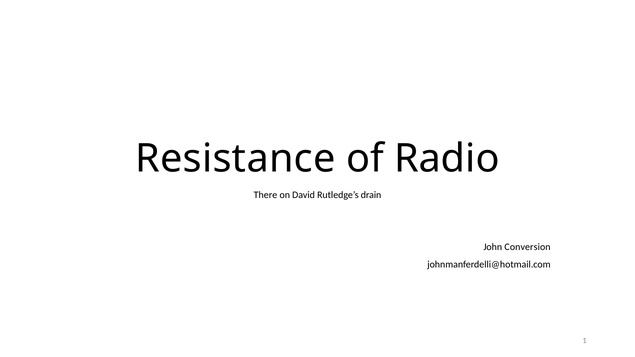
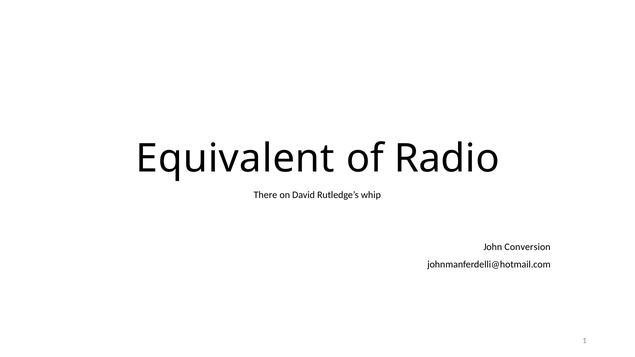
Resistance: Resistance -> Equivalent (235, 159)
drain: drain -> whip (371, 195)
